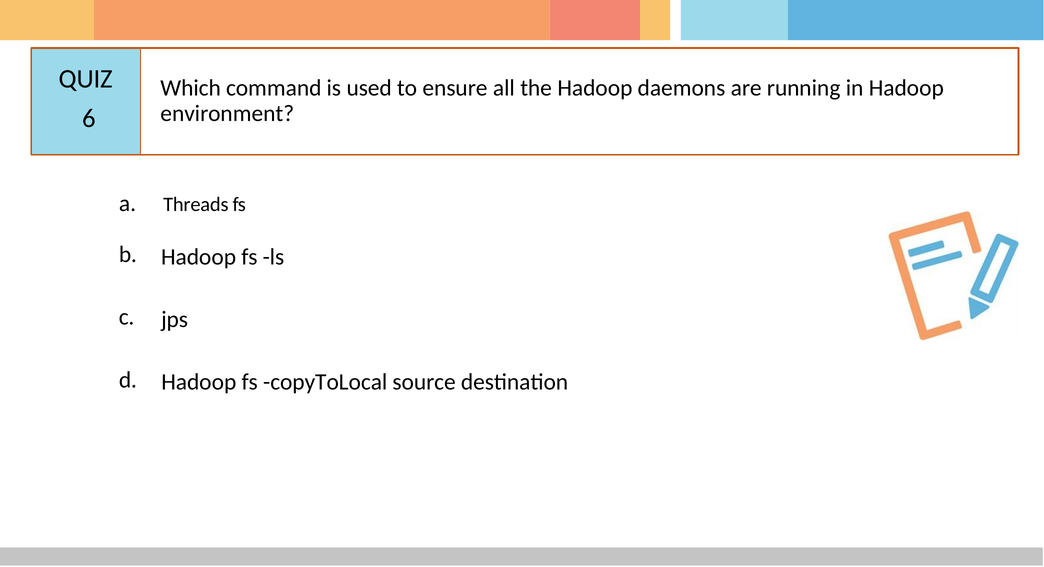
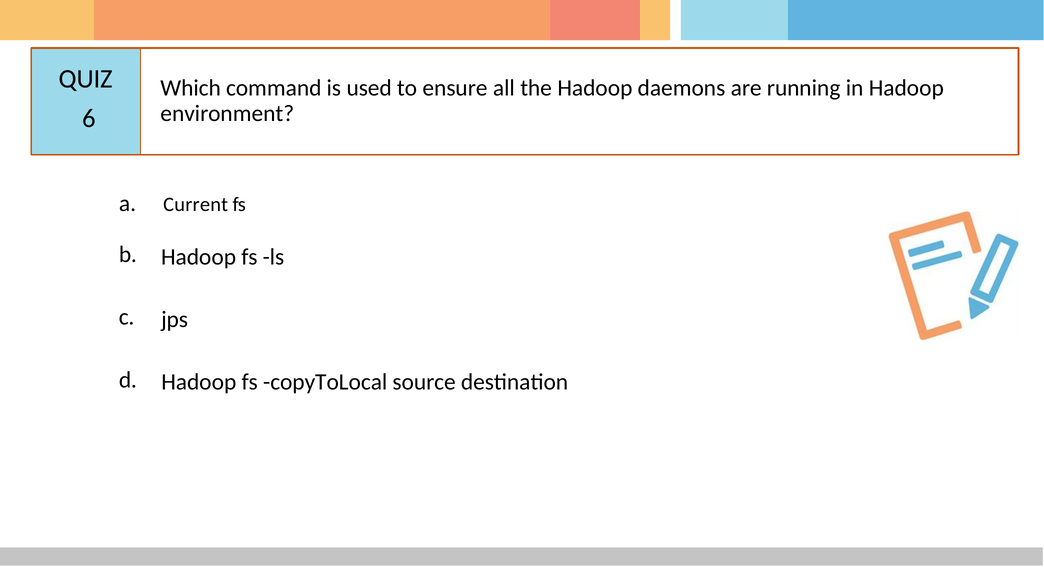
Threads: Threads -> Current (196, 204)
